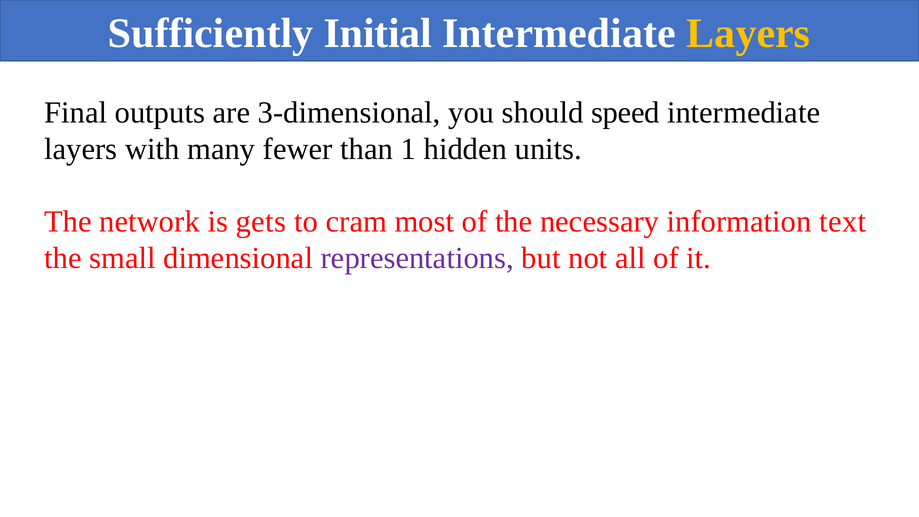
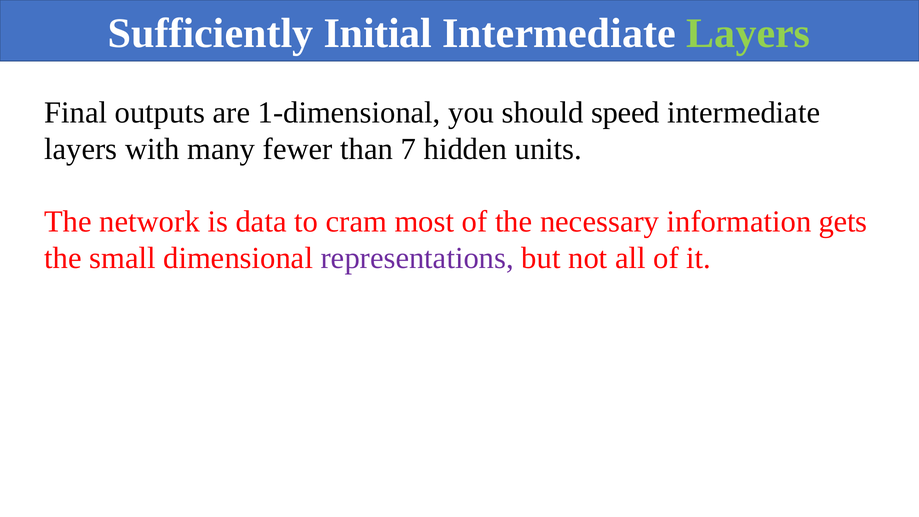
Layers colour: yellow -> light green (748, 33)
3-dimensional: 3-dimensional -> 1-dimensional (349, 113)
1: 1 -> 7 (408, 149)
gets: gets -> data (261, 222)
text: text -> gets (843, 222)
